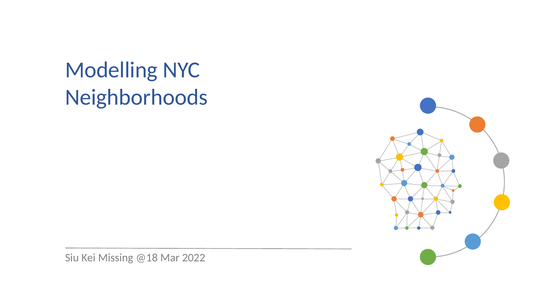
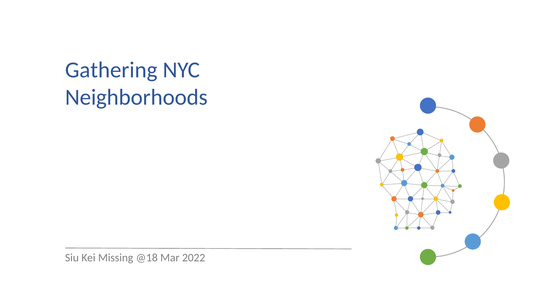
Modelling: Modelling -> Gathering (111, 70)
